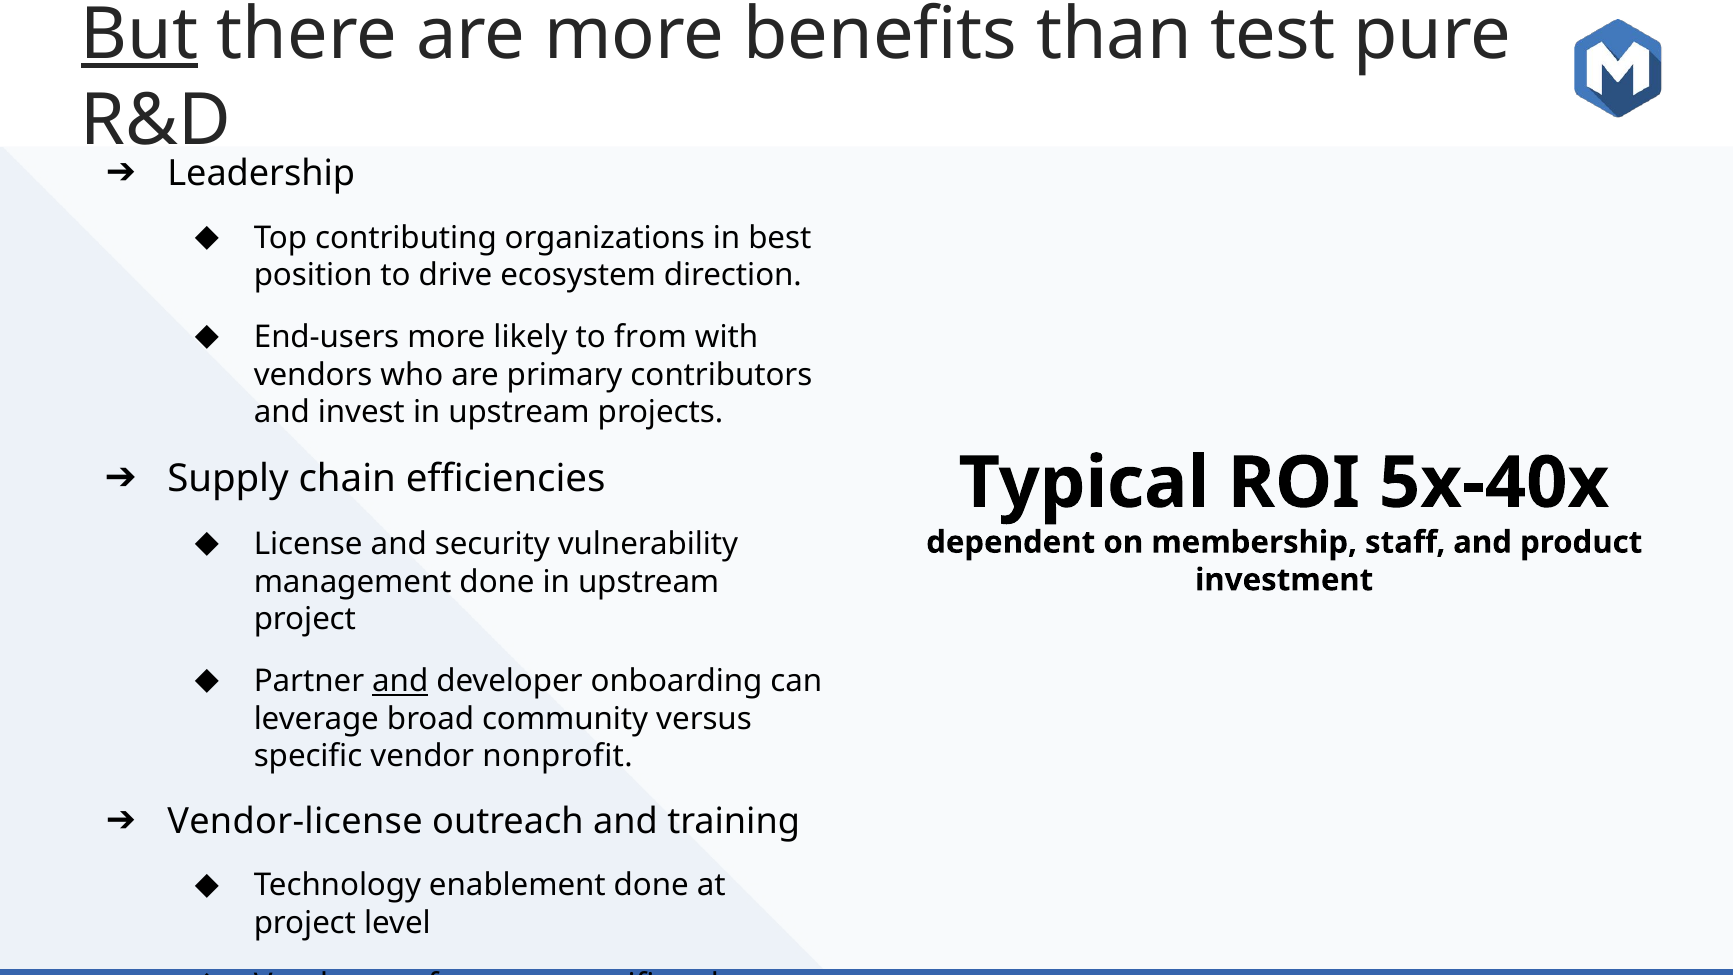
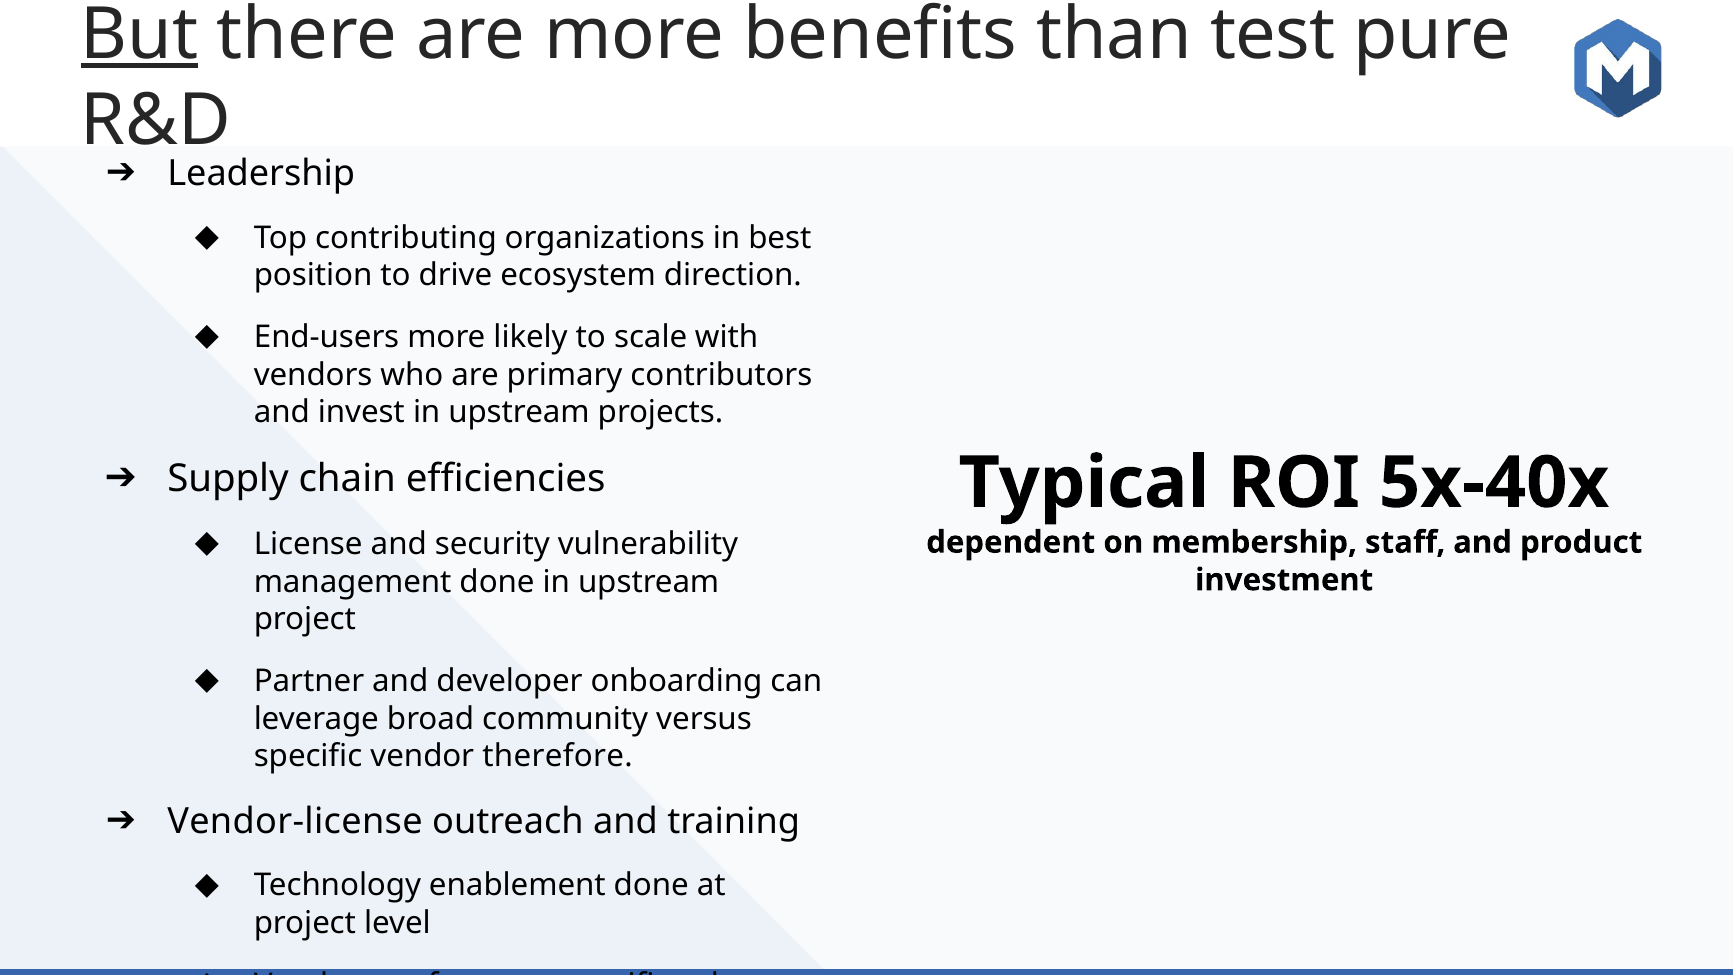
from: from -> scale (651, 337)
and underline: present -> none (400, 681)
nonprofit: nonprofit -> therefore (558, 756)
